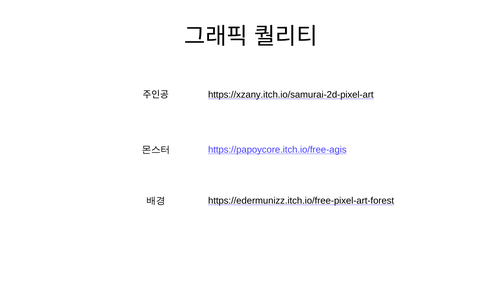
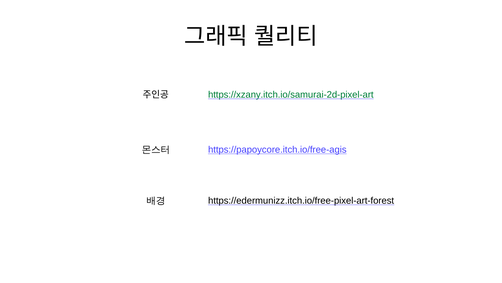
https://xzany.itch.io/samurai-2d-pixel-art colour: black -> green (291, 94)
